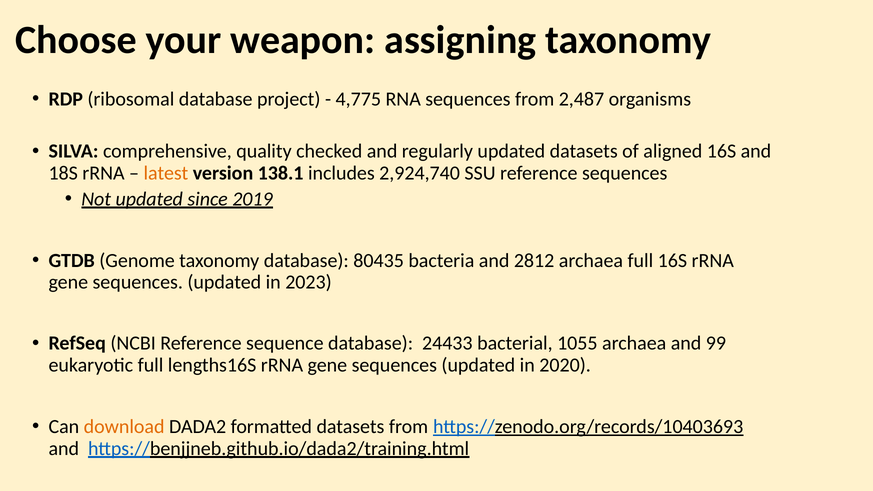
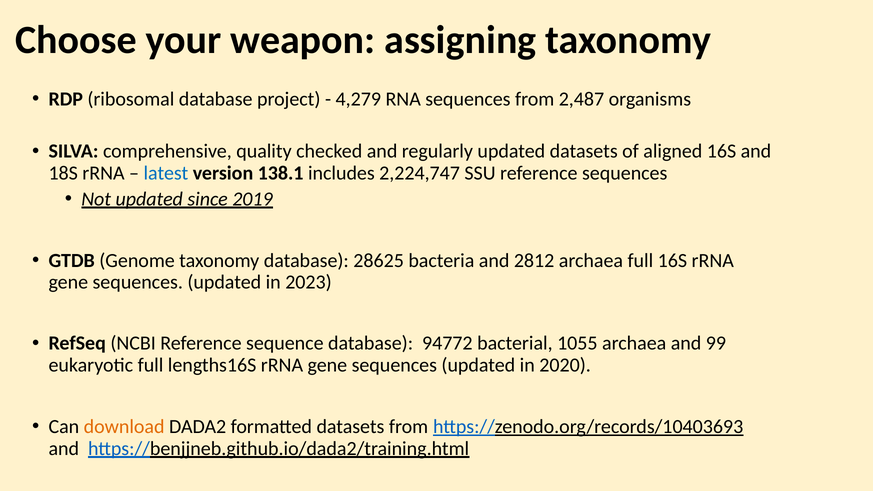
4,775: 4,775 -> 4,279 (358, 99)
latest colour: orange -> blue (166, 173)
2,924,740: 2,924,740 -> 2,224,747 (420, 173)
80435: 80435 -> 28625 (379, 260)
24433: 24433 -> 94772 (447, 343)
